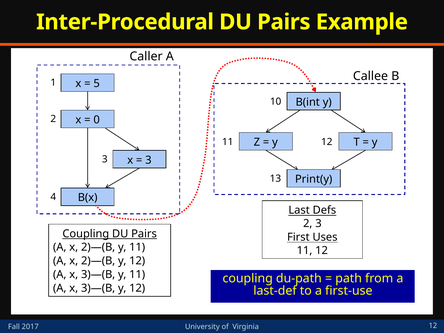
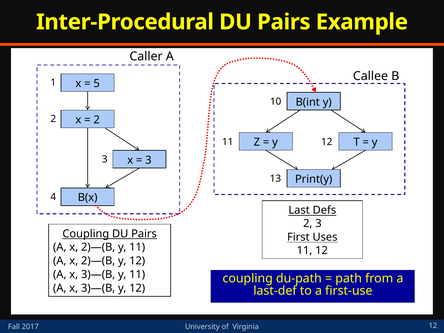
0: 0 -> 2 (97, 120)
